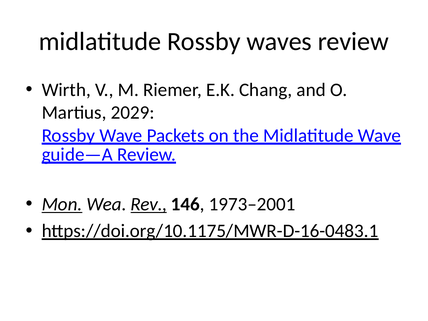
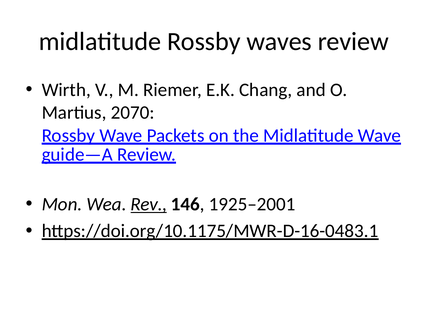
2029: 2029 -> 2070 (133, 113)
Mon underline: present -> none (62, 204)
1973–2001: 1973–2001 -> 1925–2001 (252, 204)
